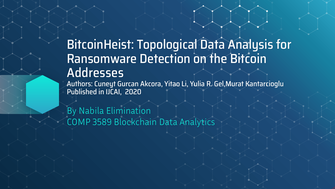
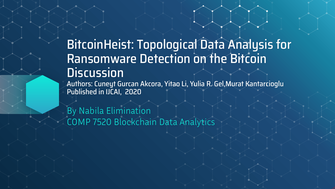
Addresses: Addresses -> Discussion (95, 73)
3589: 3589 -> 7520 (102, 122)
